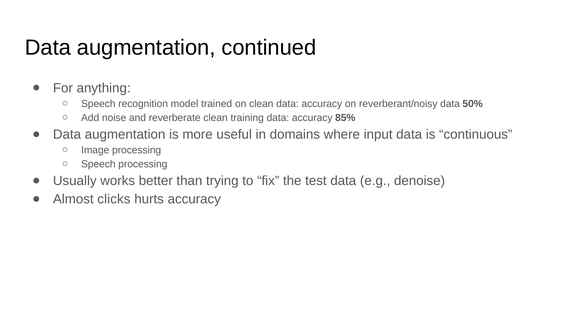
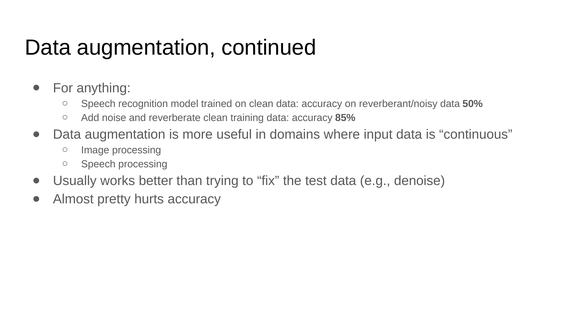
clicks: clicks -> pretty (114, 199)
